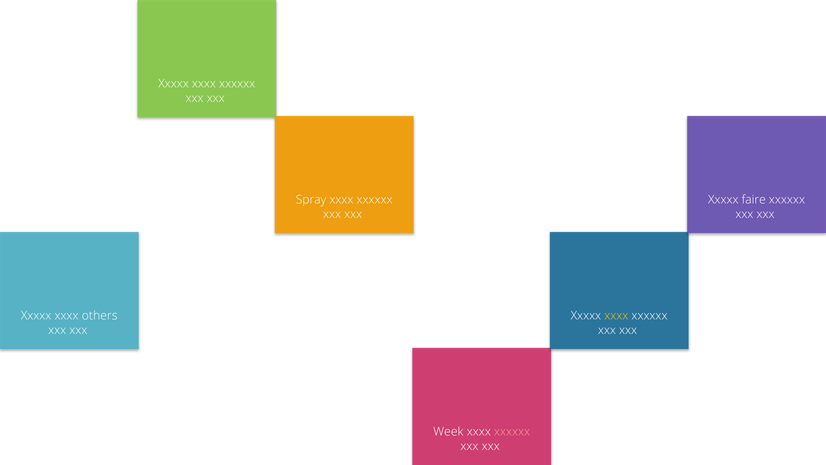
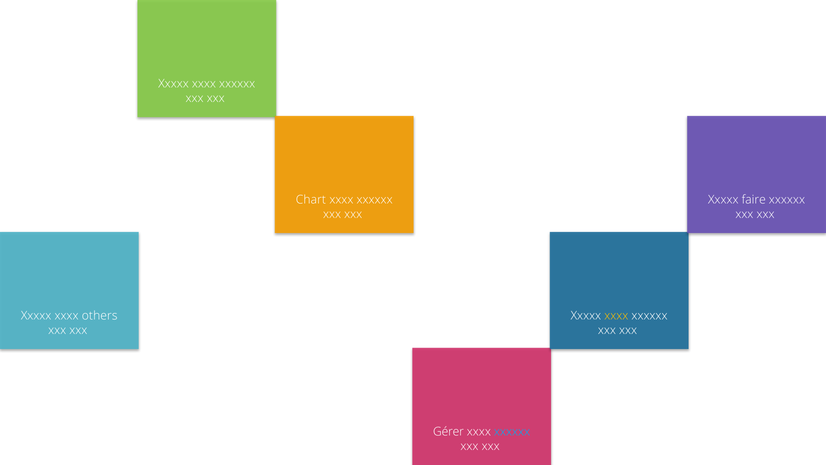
Spray: Spray -> Chart (311, 200)
Week: Week -> Gérer (448, 431)
xxxxxx colour: pink -> light blue (512, 431)
